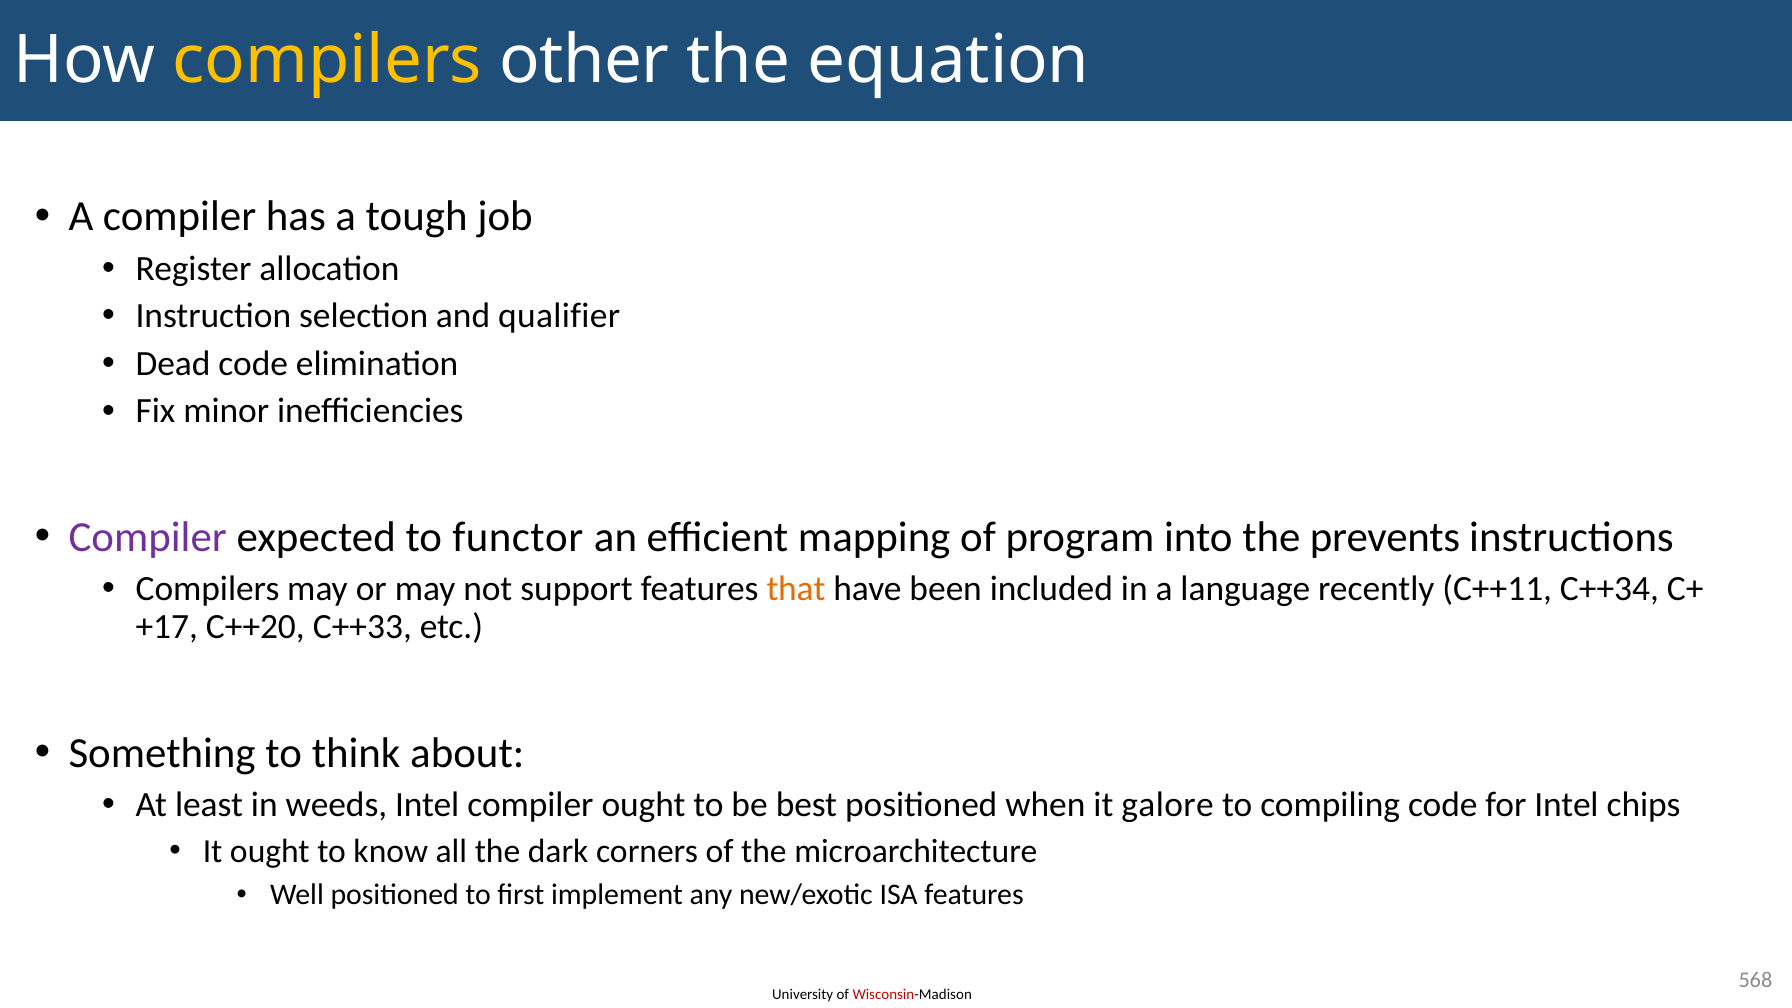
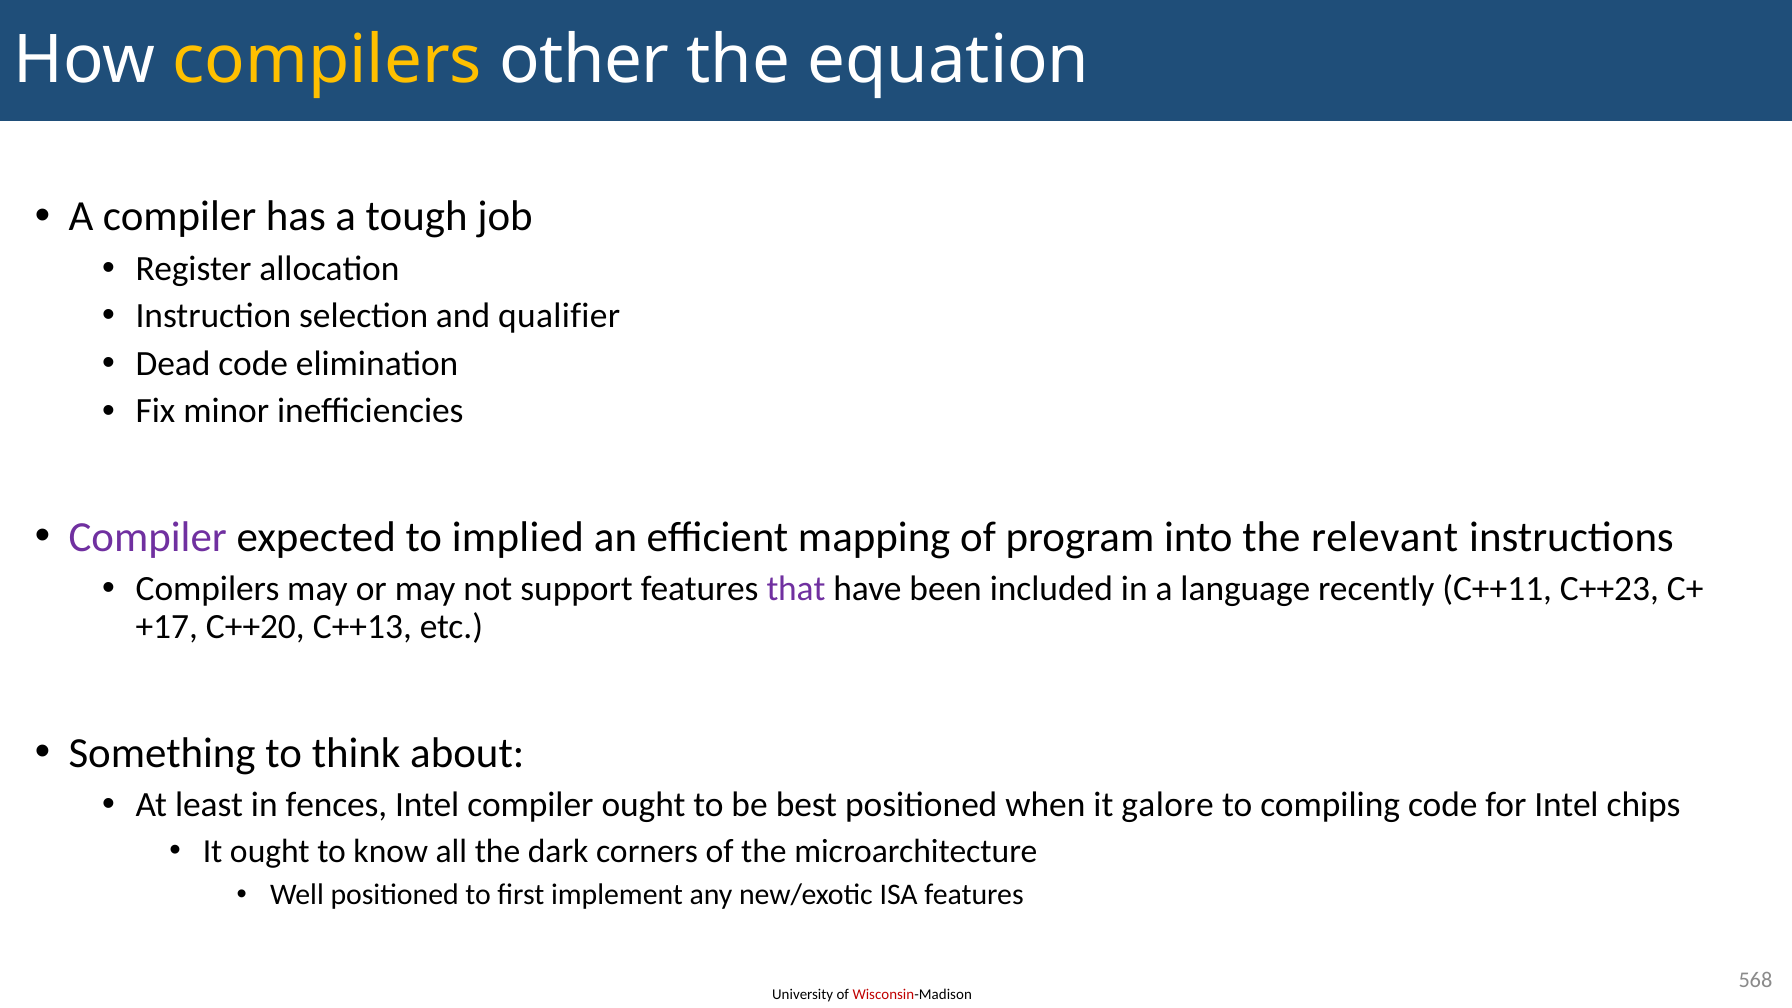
functor: functor -> implied (518, 537)
prevents: prevents -> relevant (1385, 537)
that colour: orange -> purple (796, 589)
C++34: C++34 -> C++23 (1609, 589)
C++33: C++33 -> C++13 (362, 627)
weeds: weeds -> fences (336, 805)
